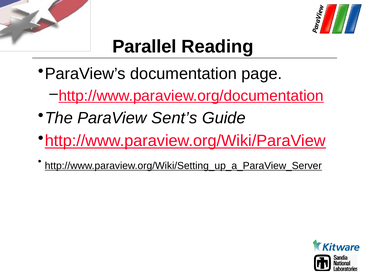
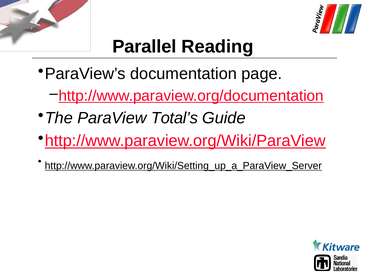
Sent’s: Sent’s -> Total’s (174, 118)
